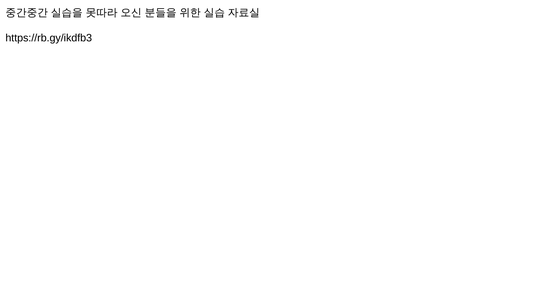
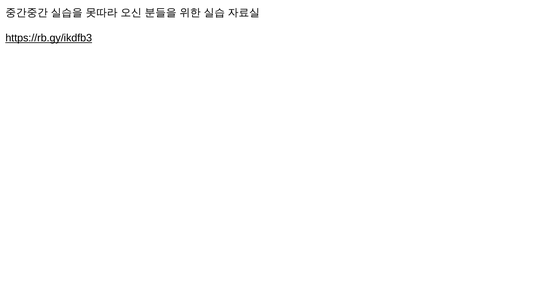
https://rb.gy/ikdfb3 underline: none -> present (49, 38)
